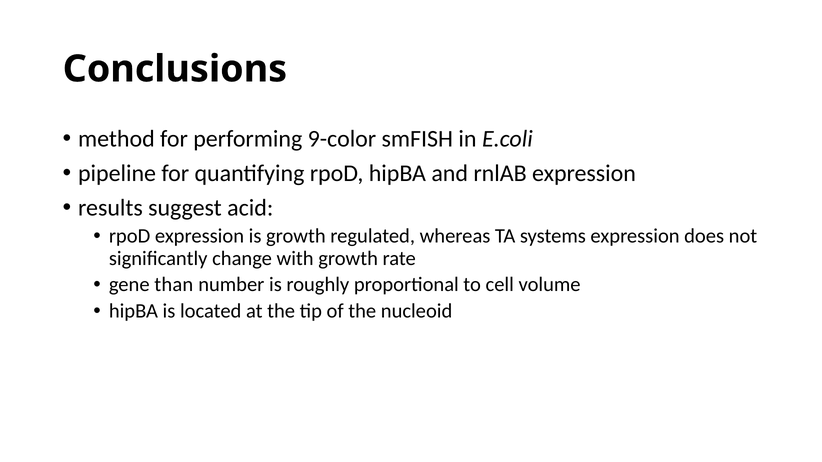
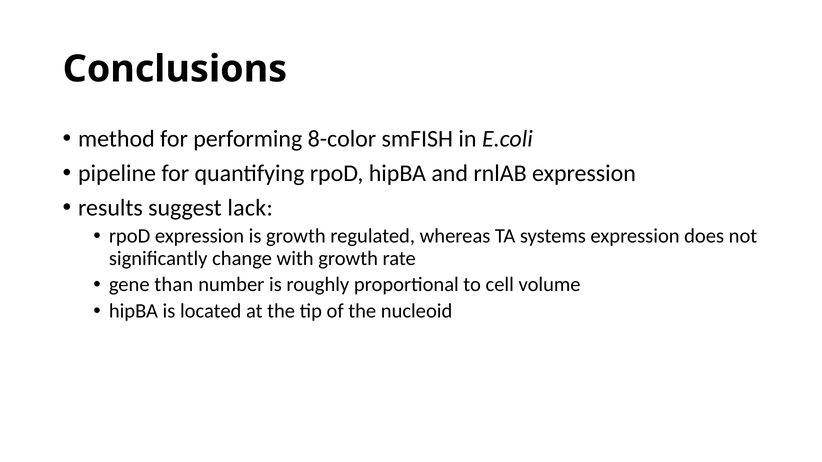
9-color: 9-color -> 8-color (342, 139)
acid: acid -> lack (250, 208)
